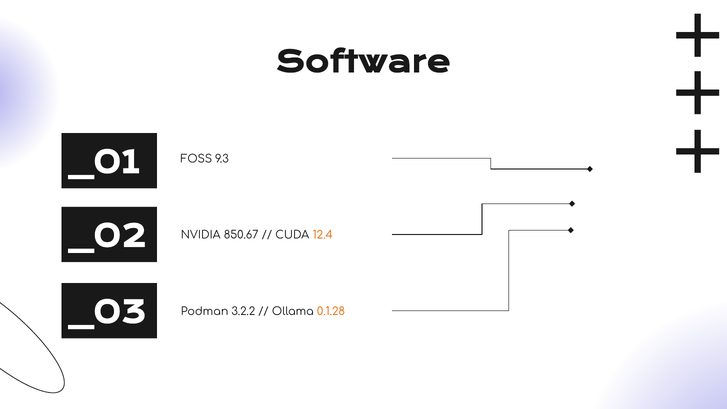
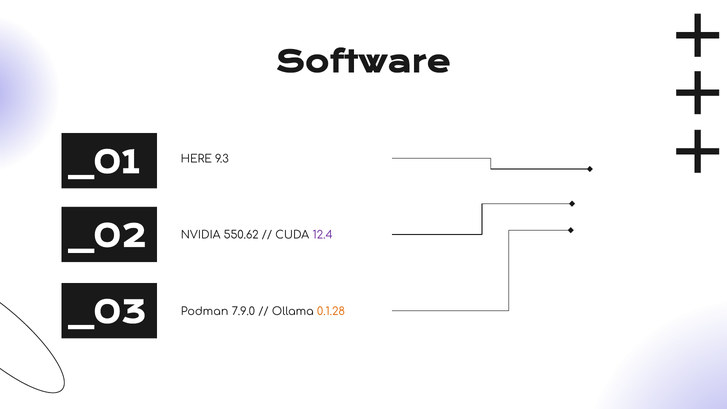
FOSS: FOSS -> HERE (196, 159)
850.67: 850.67 -> 550.62 (241, 235)
12.4 colour: orange -> purple (323, 235)
3.2.2: 3.2.2 -> 7.9.0 (243, 311)
